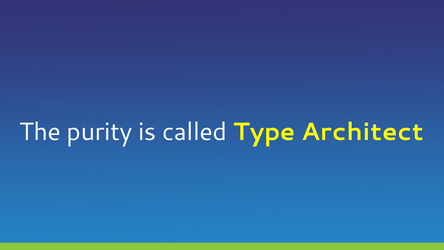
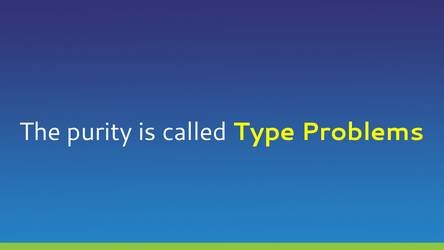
Architect: Architect -> Problems (363, 132)
